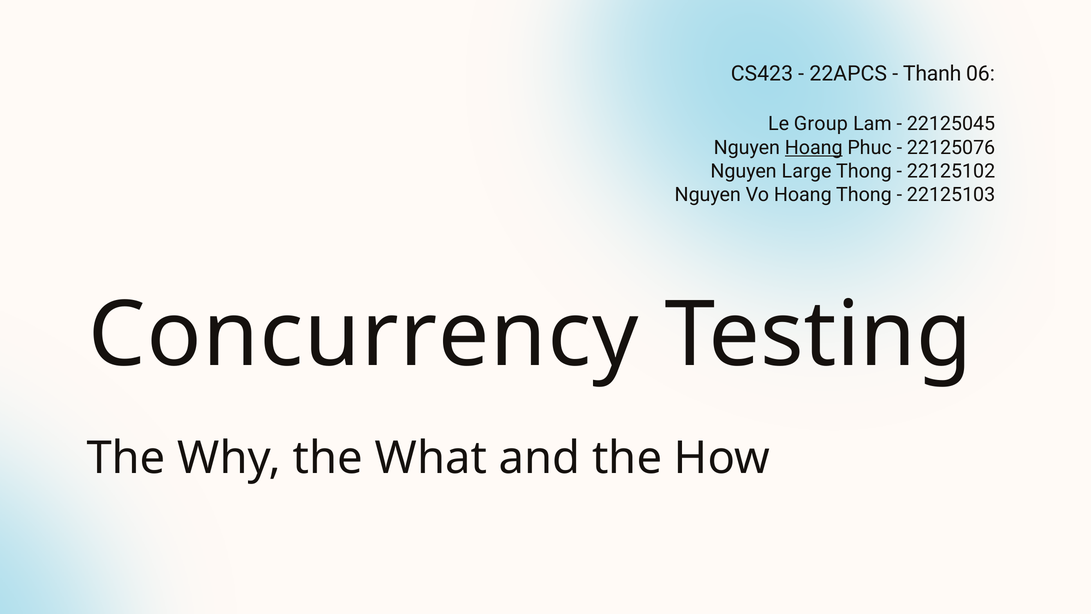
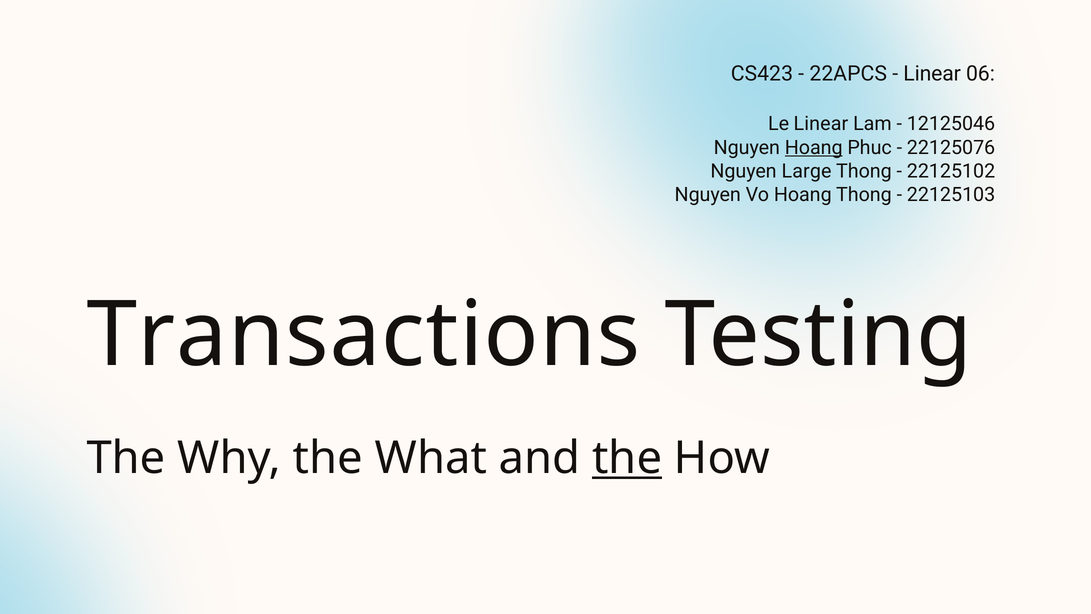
Thanh: Thanh -> Linear (932, 74)
Le Group: Group -> Linear (821, 124)
22125045: 22125045 -> 12125046 (951, 124)
Concurrency: Concurrency -> Transactions (363, 335)
the underline: none -> present (627, 458)
